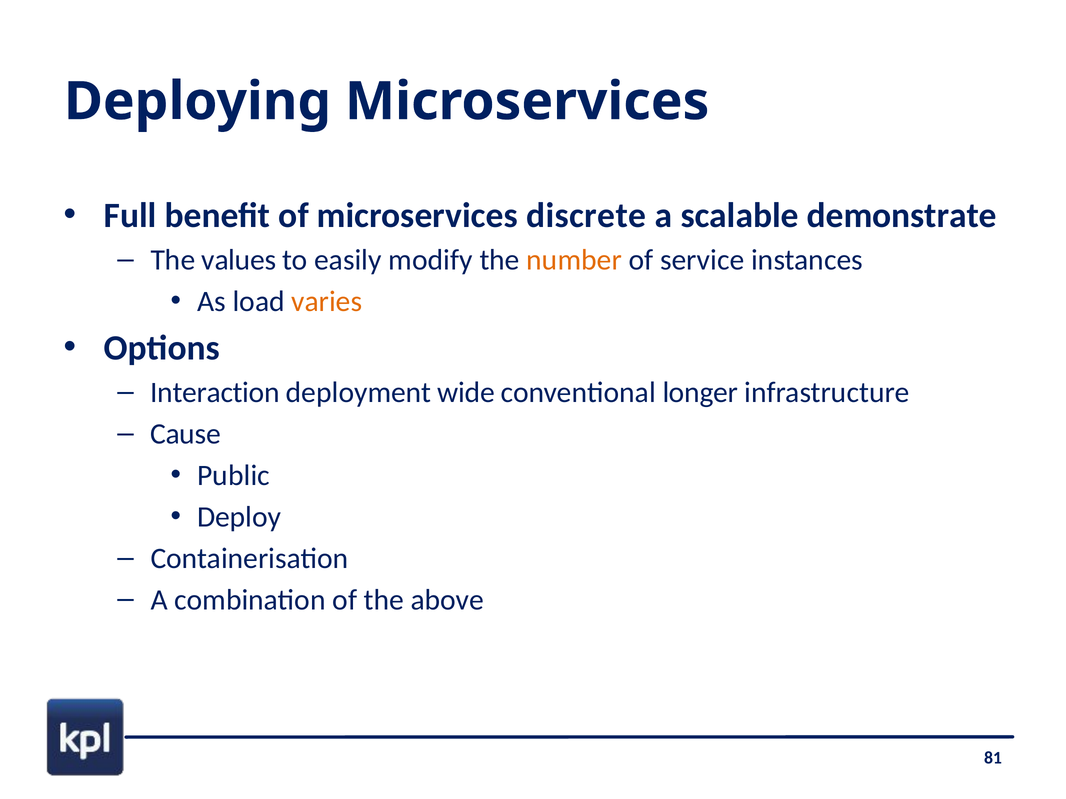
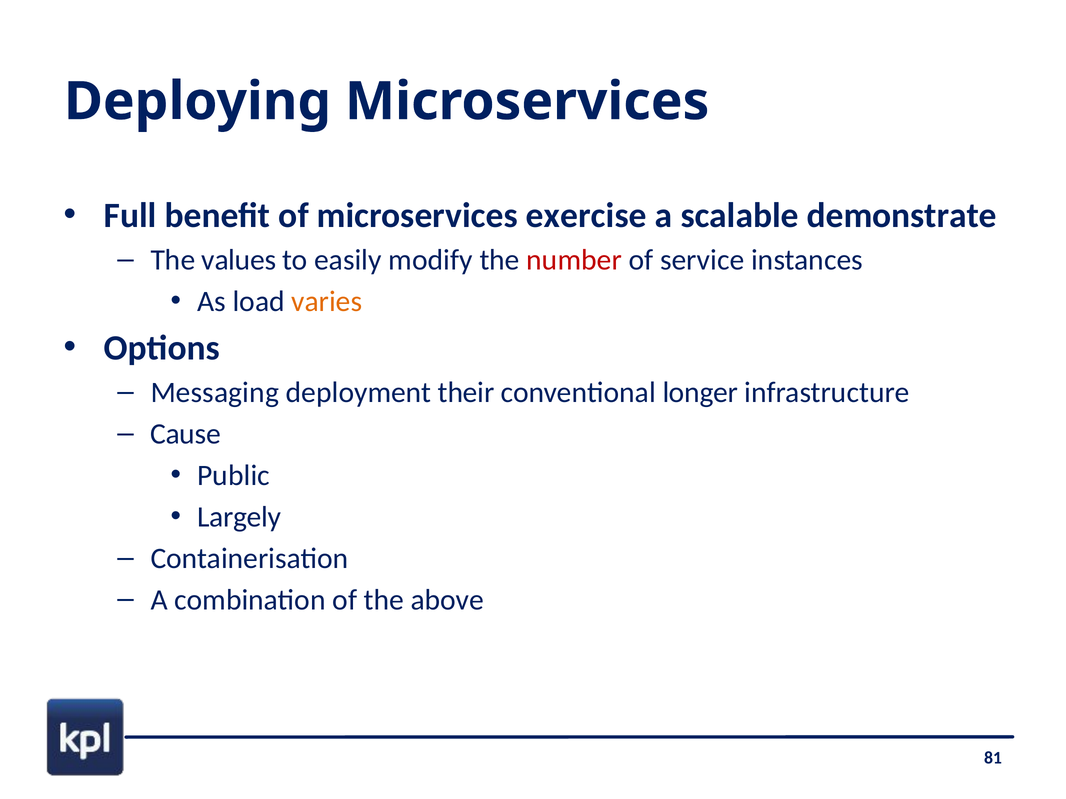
discrete: discrete -> exercise (586, 216)
number colour: orange -> red (574, 260)
Interaction: Interaction -> Messaging (215, 393)
wide: wide -> their (466, 393)
Deploy: Deploy -> Largely (239, 517)
